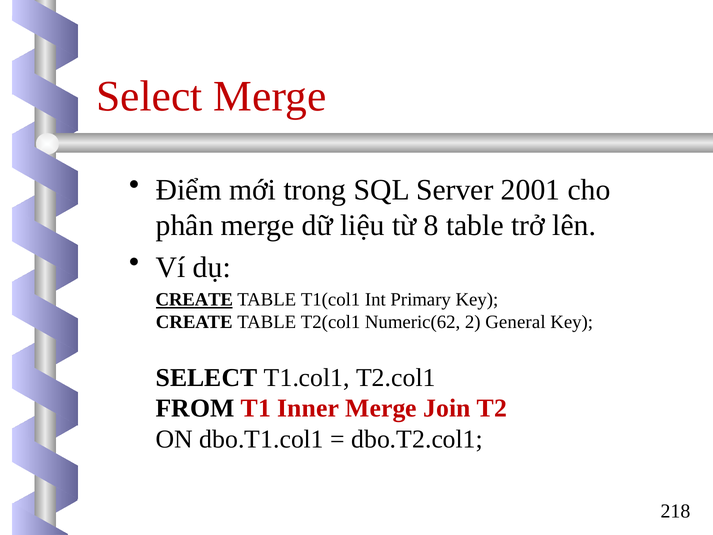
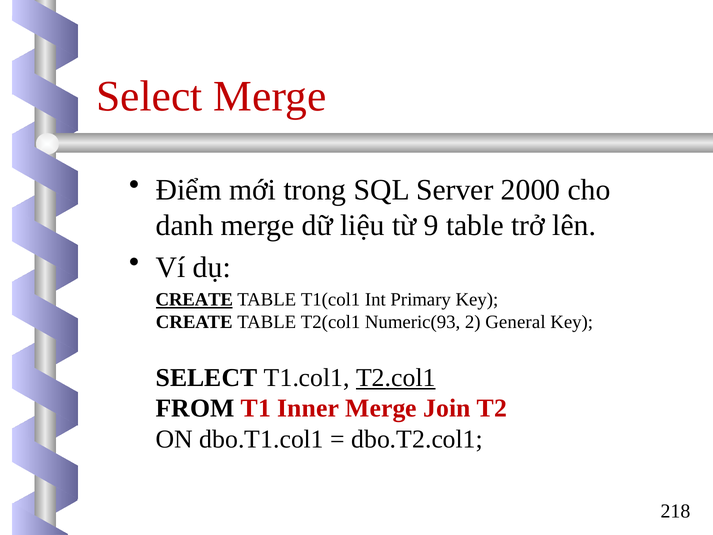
2001: 2001 -> 2000 (531, 190)
phân: phân -> danh (185, 225)
8: 8 -> 9 (431, 225)
Numeric(62: Numeric(62 -> Numeric(93 (413, 322)
T2.col1 underline: none -> present (396, 377)
